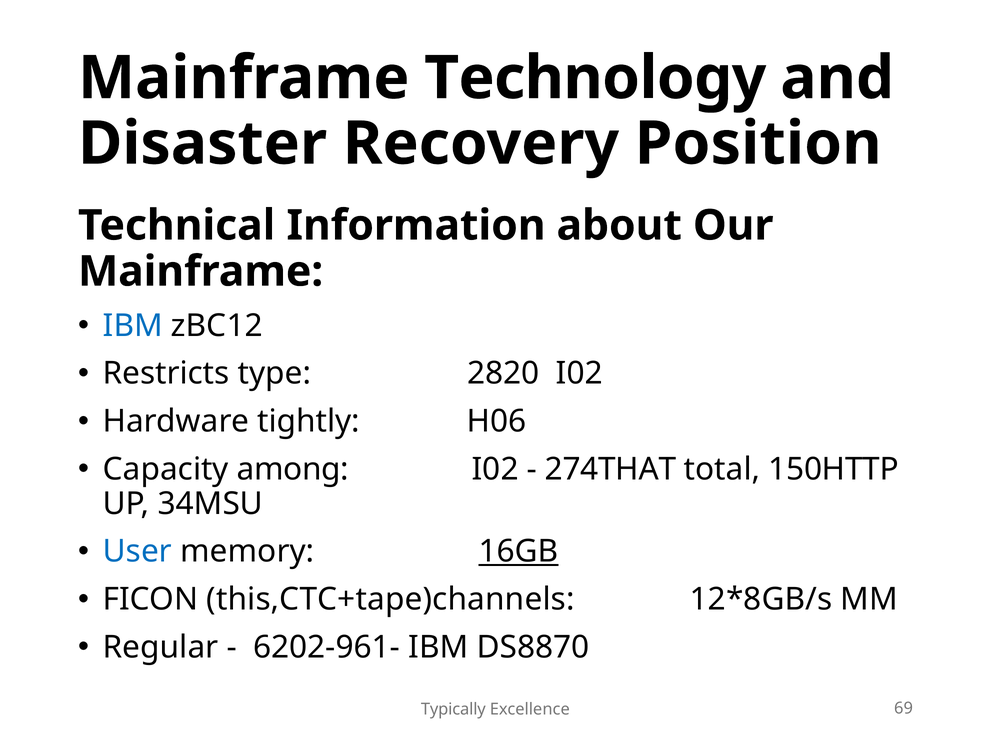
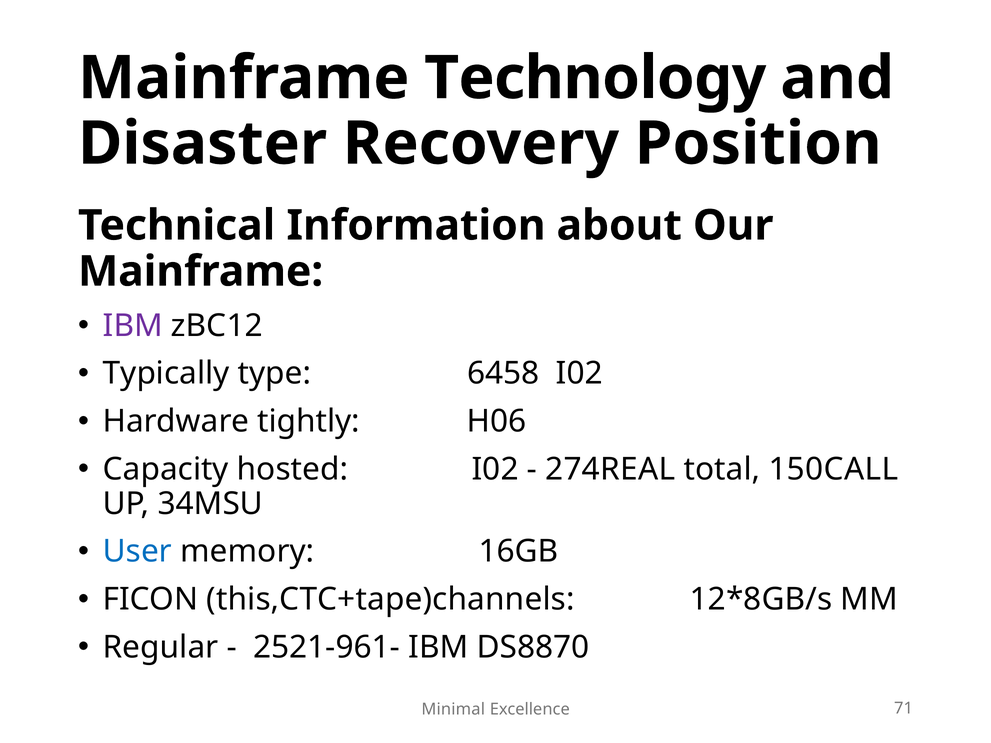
IBM colour: blue -> purple (133, 326)
Restricts: Restricts -> Typically (166, 374)
2820: 2820 -> 6458 (503, 374)
among: among -> hosted (293, 470)
274THAT: 274THAT -> 274REAL (610, 470)
150HTTP: 150HTTP -> 150CALL (833, 470)
16GB underline: present -> none (518, 552)
6202-961-: 6202-961- -> 2521-961- (327, 648)
Typically: Typically -> Minimal (453, 710)
69: 69 -> 71 (904, 708)
